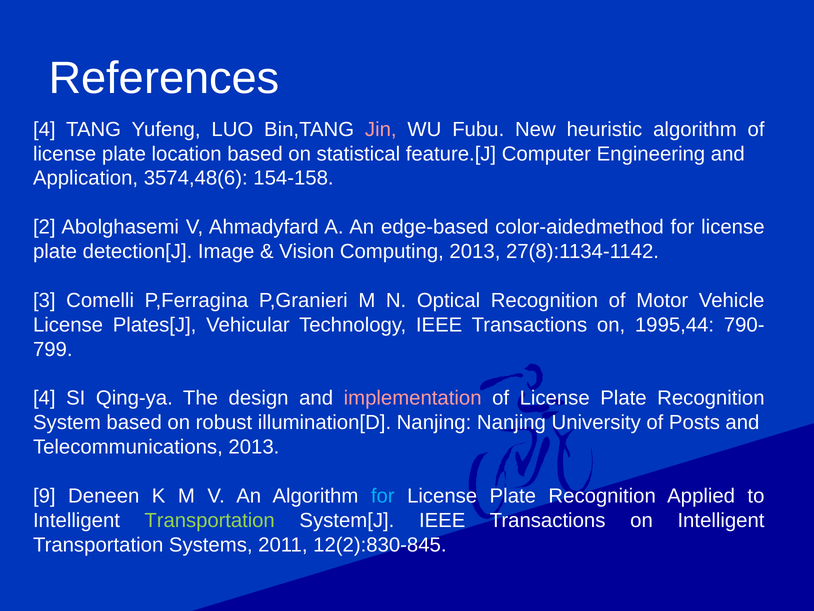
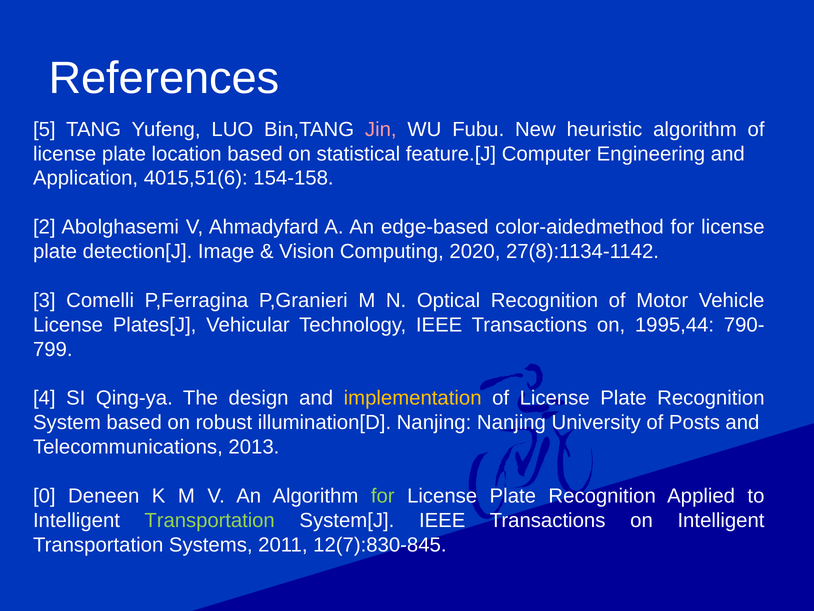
4: 4 -> 5 (44, 129)
3574,48(6: 3574,48(6 -> 4015,51(6 (196, 178)
Computing 2013: 2013 -> 2020 (475, 251)
implementation colour: pink -> yellow (413, 398)
9: 9 -> 0 (44, 496)
for colour: light blue -> light green (383, 496)
12(2):830-845: 12(2):830-845 -> 12(7):830-845 (380, 544)
